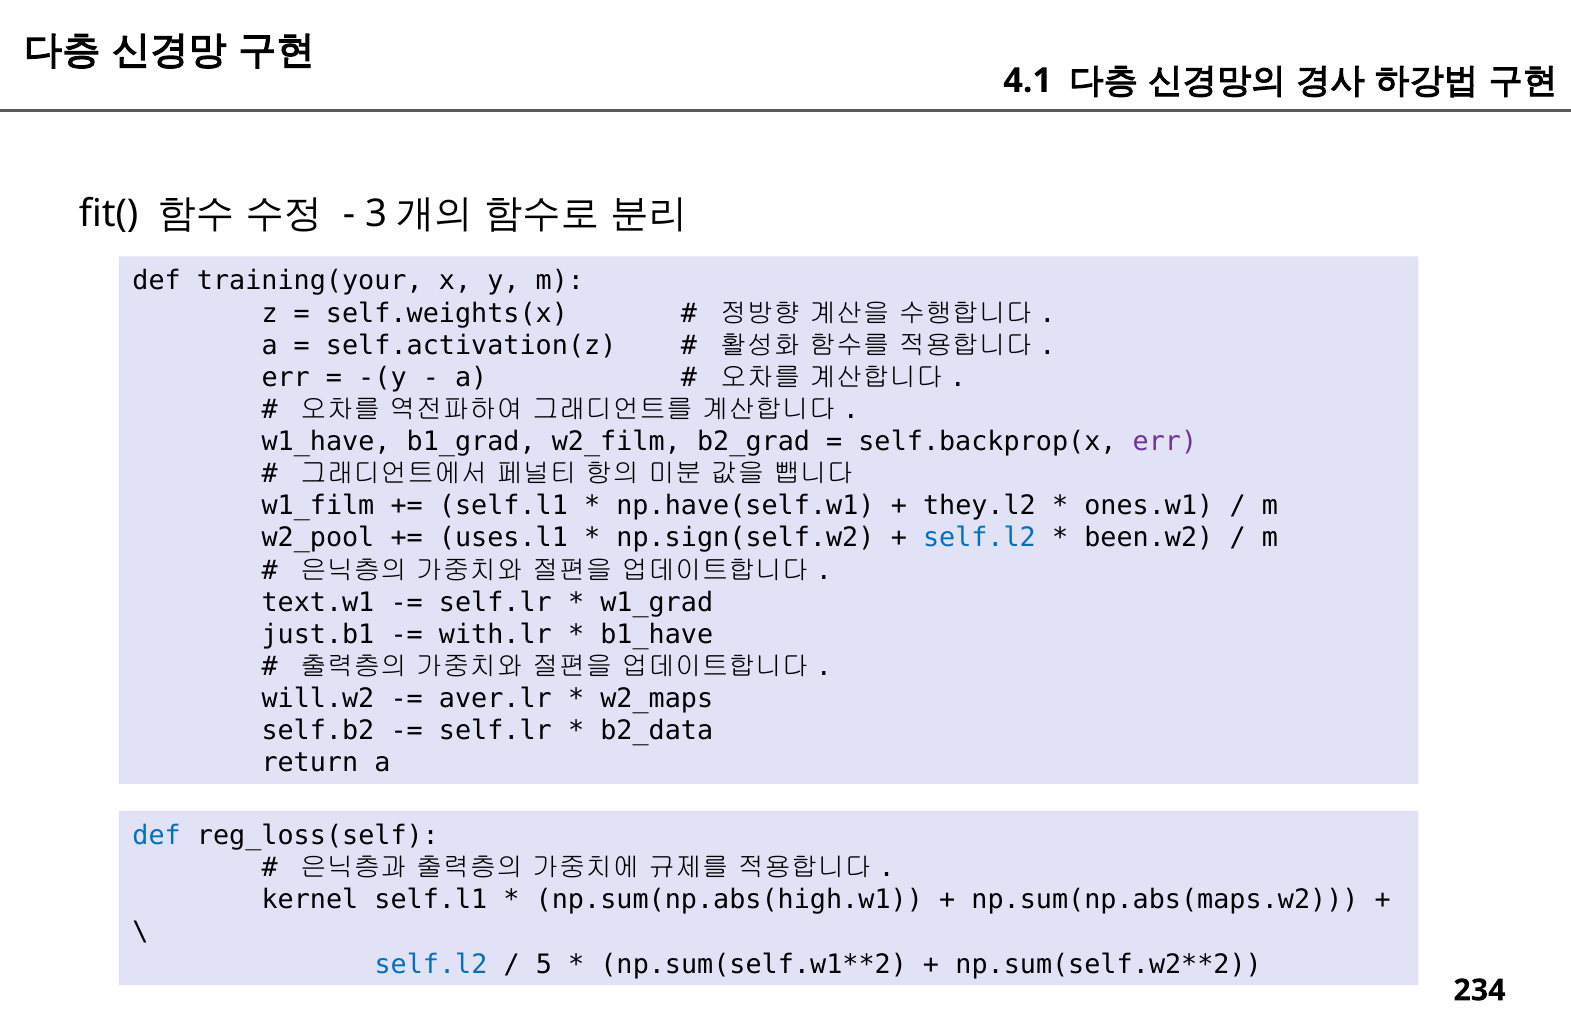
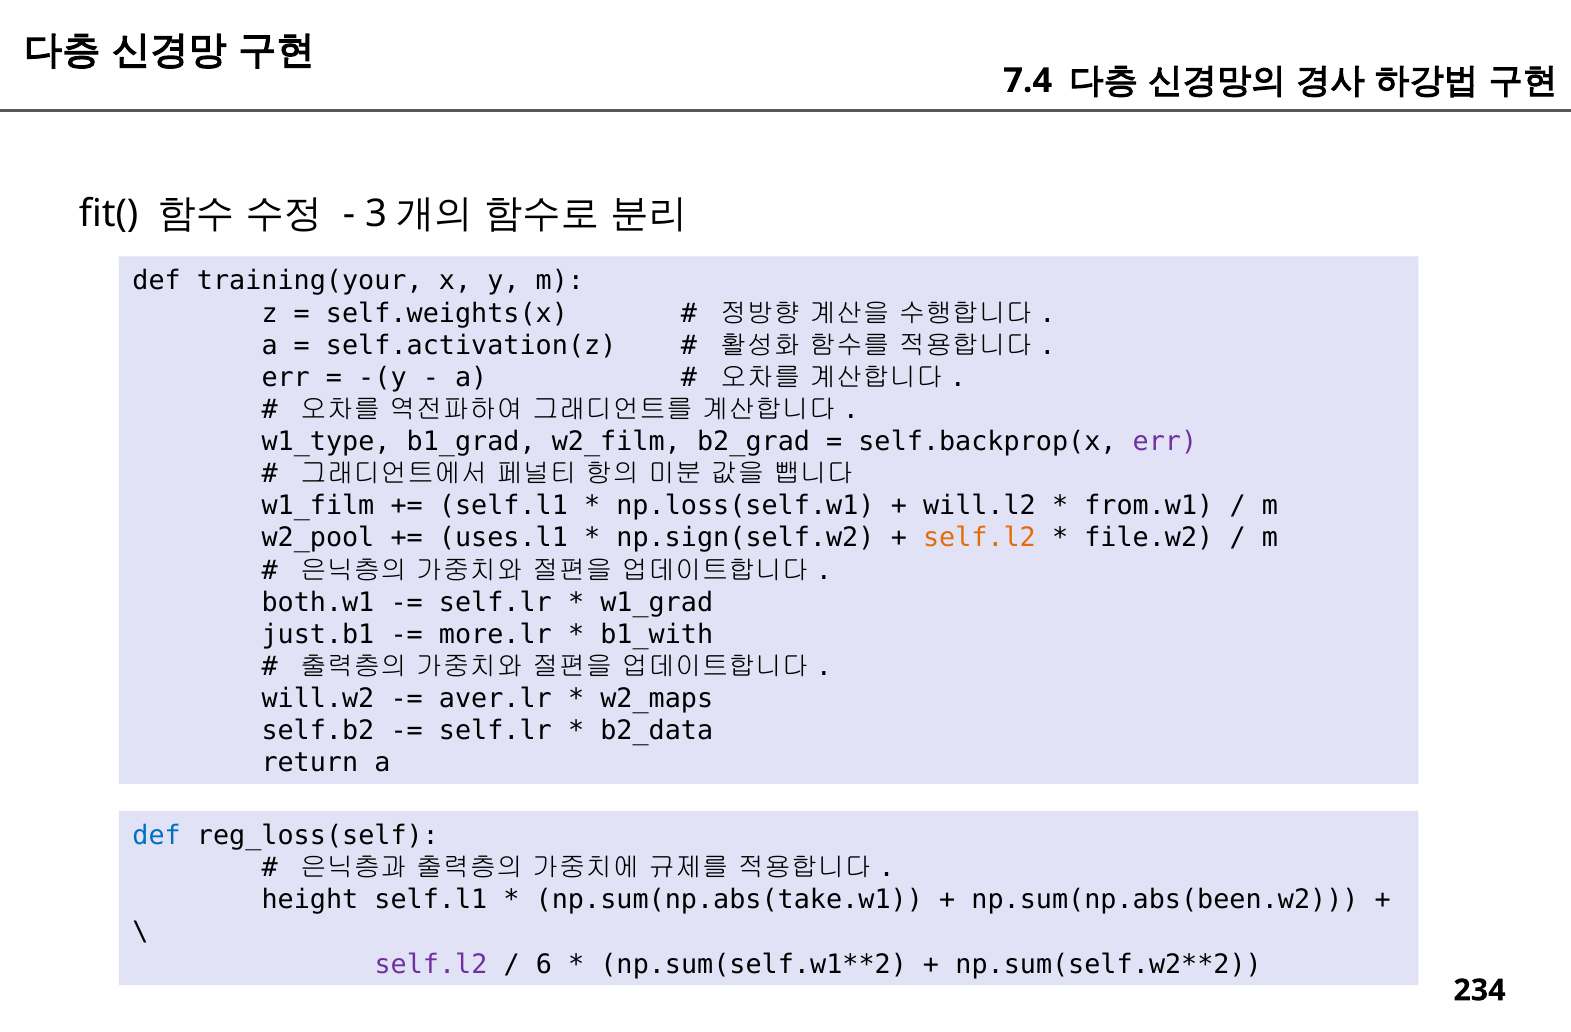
4.1: 4.1 -> 7.4 (1028, 81)
w1_have: w1_have -> w1_type (326, 442)
np.have(self.w1: np.have(self.w1 -> np.loss(self.w1 (745, 506)
they.l2: they.l2 -> will.l2 (979, 506)
ones.w1: ones.w1 -> from.w1 (1149, 506)
self.l2 colour: blue -> orange (979, 538)
been.w2: been.w2 -> file.w2 (1149, 538)
text.w1: text.w1 -> both.w1 (318, 602)
with.lr: with.lr -> more.lr (495, 634)
b1_have: b1_have -> b1_with (657, 634)
kernel: kernel -> height (310, 900)
np.sum(np.abs(high.w1: np.sum(np.abs(high.w1 -> np.sum(np.abs(take.w1 (729, 900)
np.sum(np.abs(maps.w2: np.sum(np.abs(maps.w2 -> np.sum(np.abs(been.w2 (1165, 900)
self.l2 colour: blue -> purple (431, 964)
5: 5 -> 6 (544, 964)
